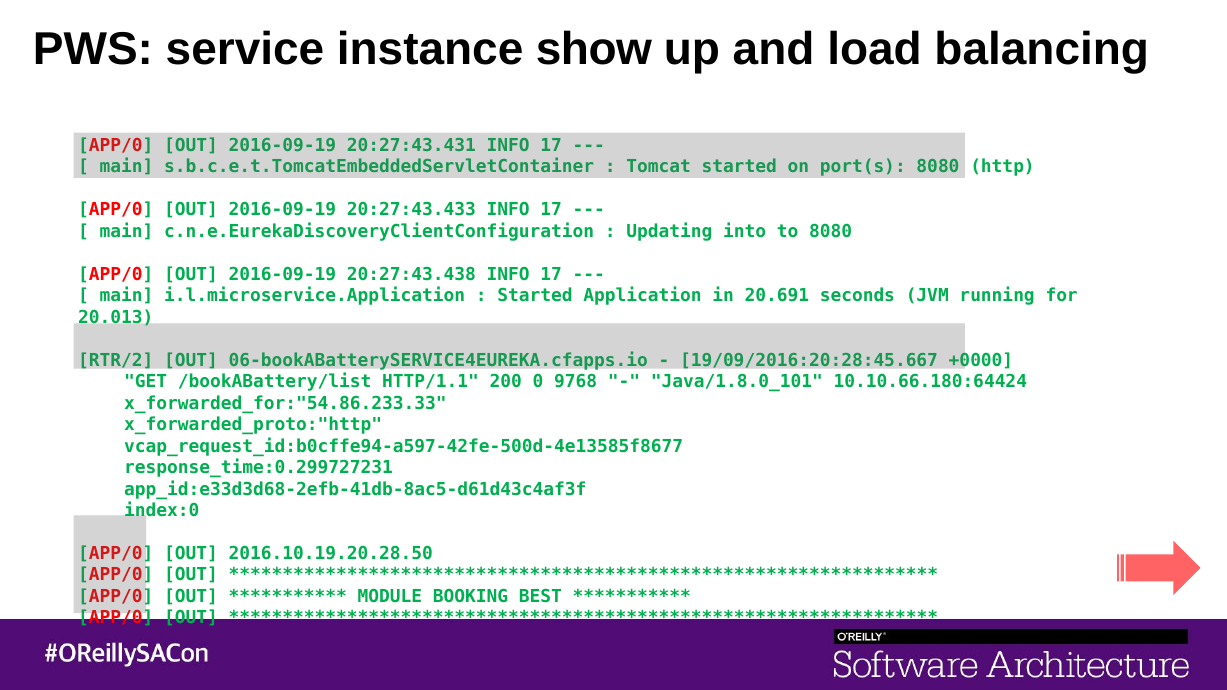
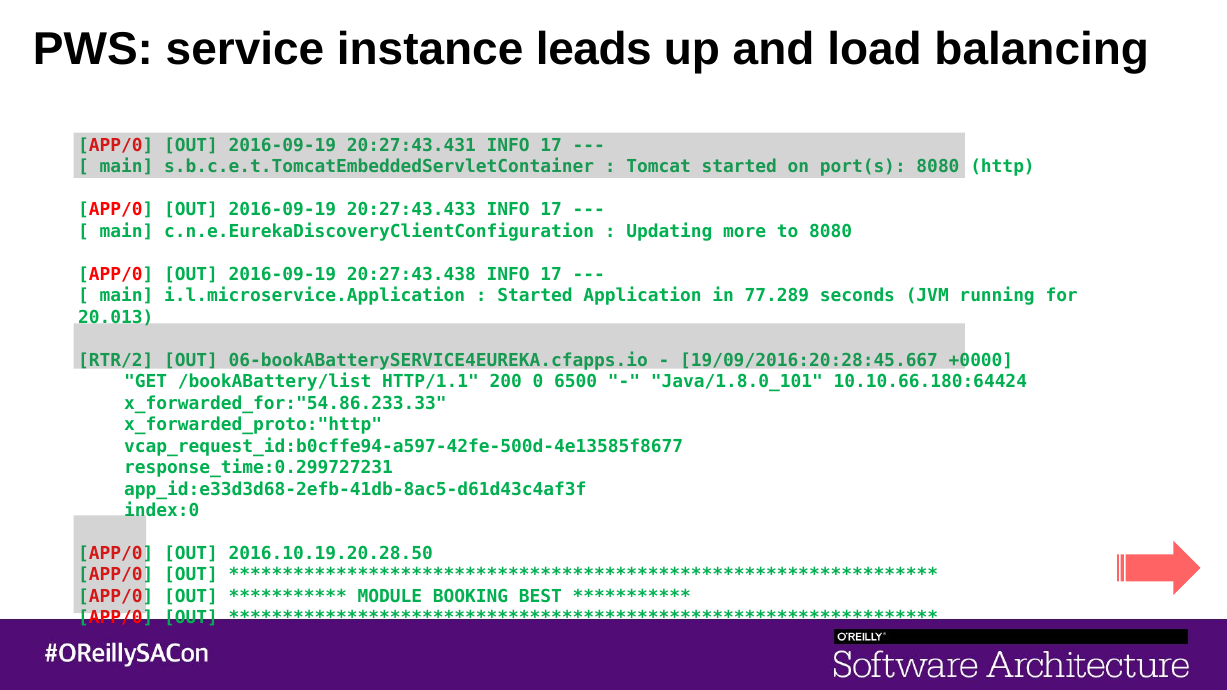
show: show -> leads (594, 50)
into: into -> more (745, 231)
20.691: 20.691 -> 77.289 (777, 296)
9768: 9768 -> 6500 (576, 382)
